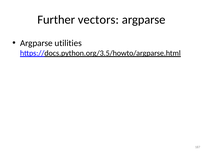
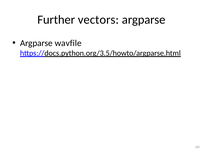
utilities: utilities -> wavfile (68, 43)
